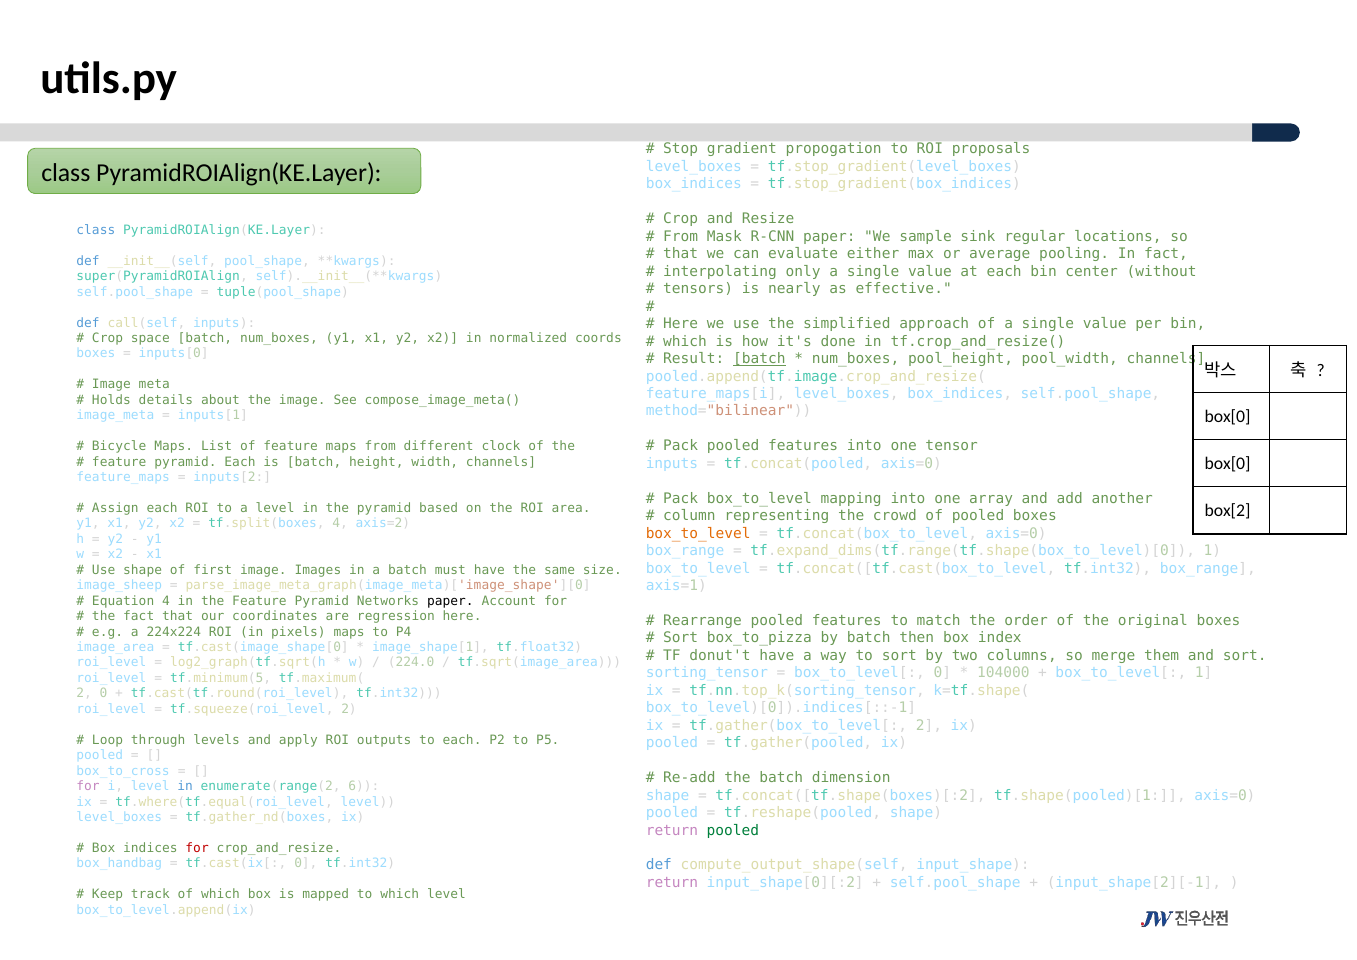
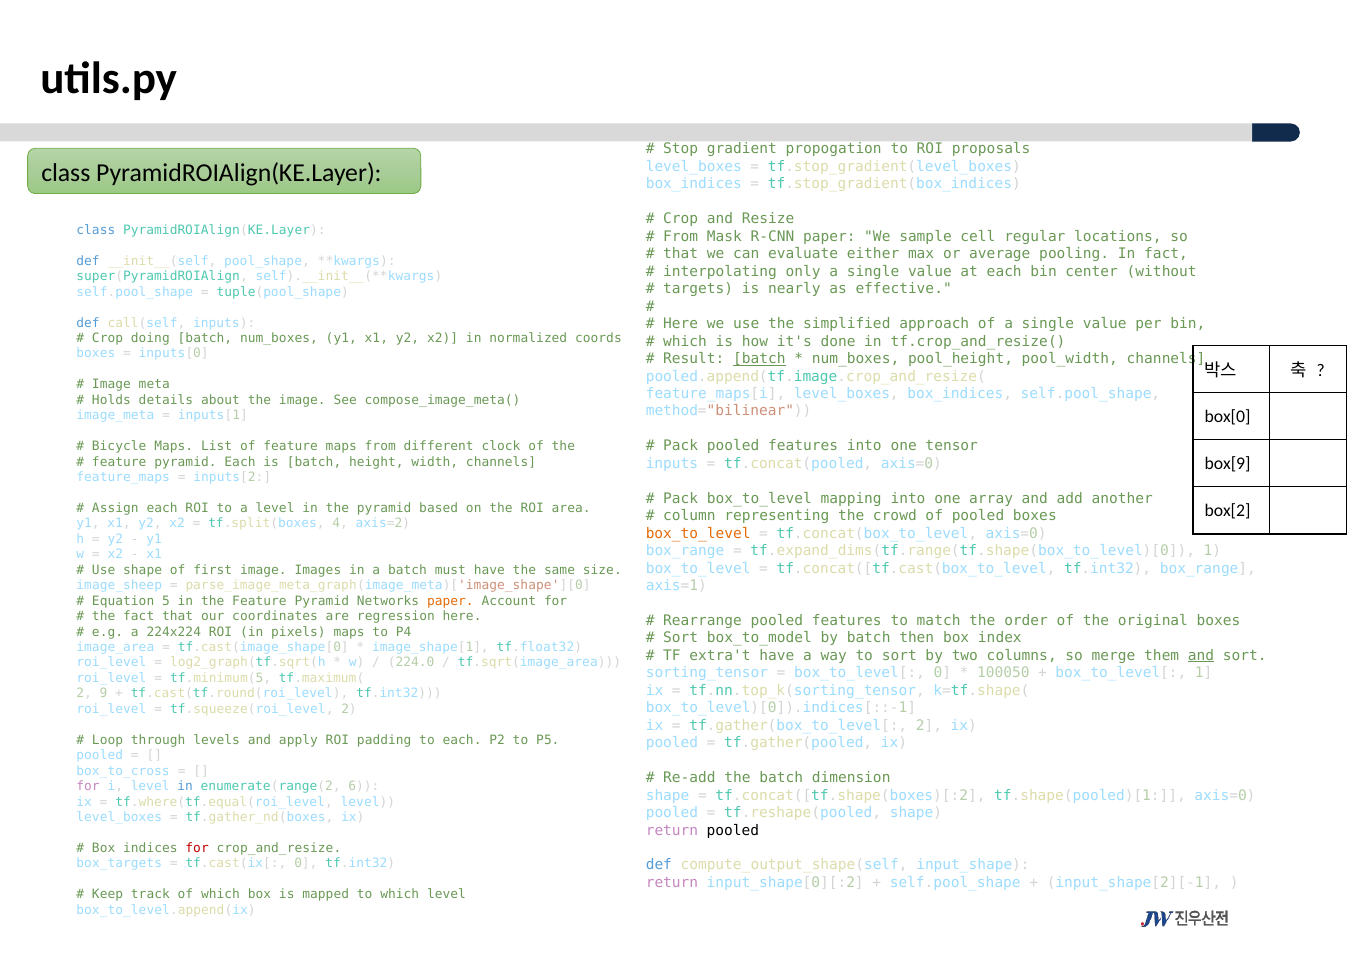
sink: sink -> cell (978, 236)
tensors: tensors -> targets (698, 289)
space: space -> doing (150, 338)
box[0: box[0 -> box[9 (1228, 463)
Equation 4: 4 -> 5 (166, 601)
paper colour: black -> orange (450, 601)
box_to_pizza: box_to_pizza -> box_to_model (759, 638)
donut't: donut't -> extra't (720, 655)
and underline: none -> present (1201, 655)
104000: 104000 -> 100050 (1003, 673)
2 0: 0 -> 9 (104, 693)
outputs: outputs -> padding (384, 740)
pooled colour: green -> black (733, 830)
box_handbag: box_handbag -> box_targets (119, 863)
